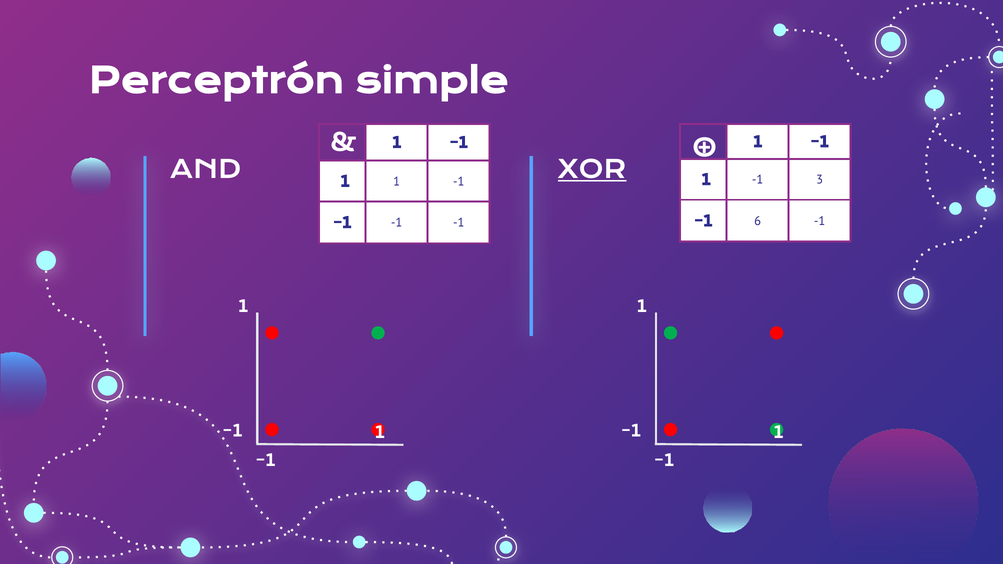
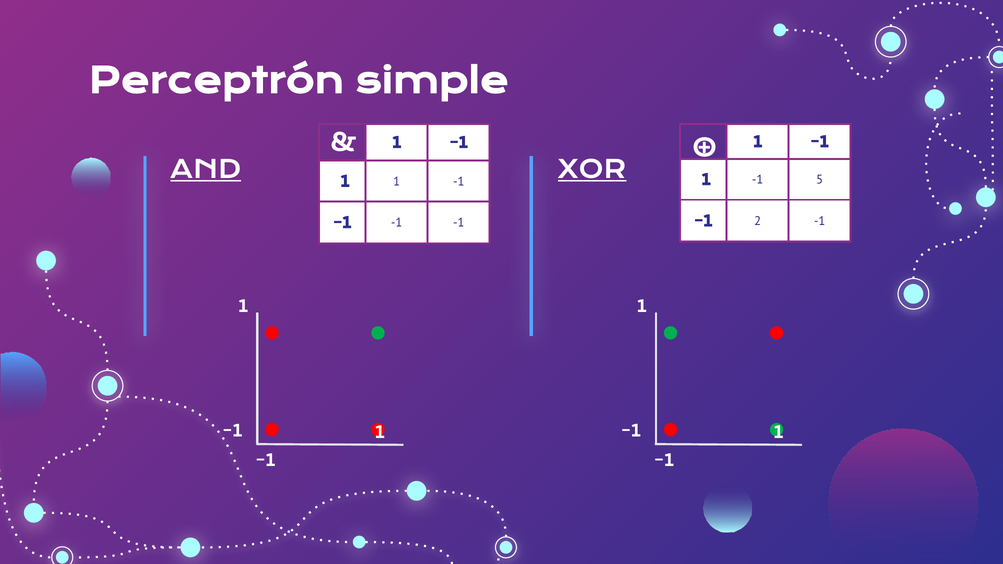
AND underline: none -> present (206, 170)
3: 3 -> 5 (820, 180)
6: 6 -> 2 (758, 221)
